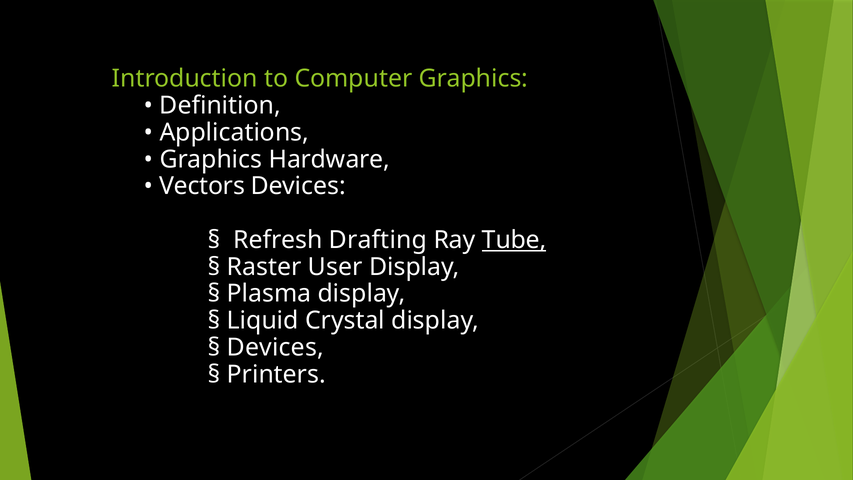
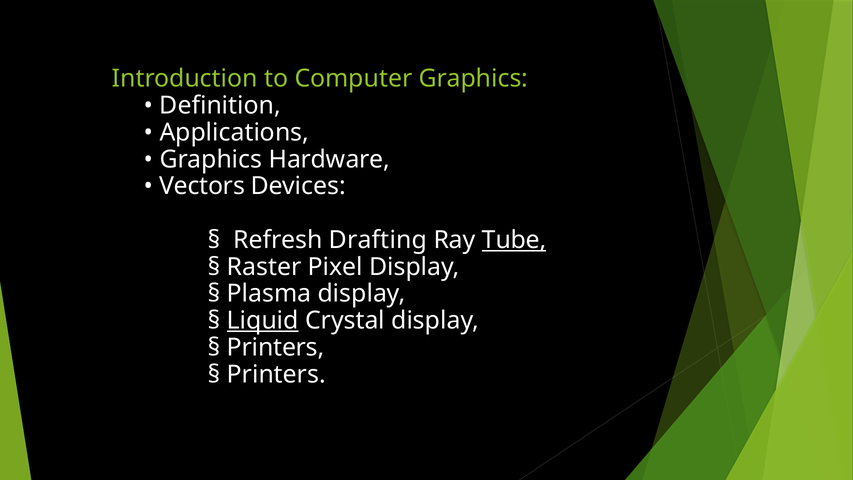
User: User -> Pixel (335, 267)
Liquid underline: none -> present (263, 321)
Devices: Devices -> Printers (276, 347)
